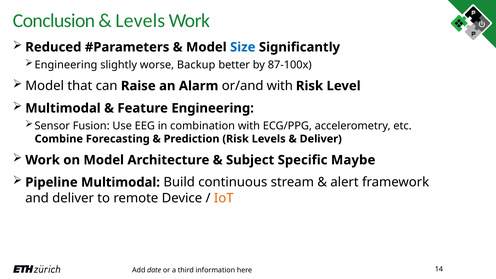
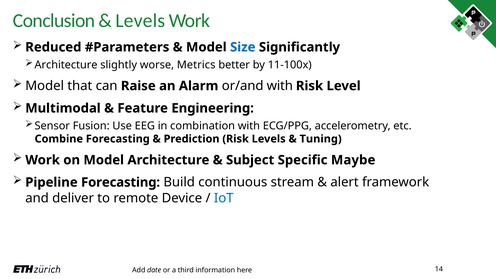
Engineering: Engineering -> Architecture (66, 65)
Backup: Backup -> Metrics (196, 65)
87-100x: 87-100x -> 11-100x (290, 65)
Deliver: Deliver -> Tuning (321, 139)
Pipeline Multimodal: Multimodal -> Forecasting (121, 182)
IoT colour: orange -> blue (224, 198)
